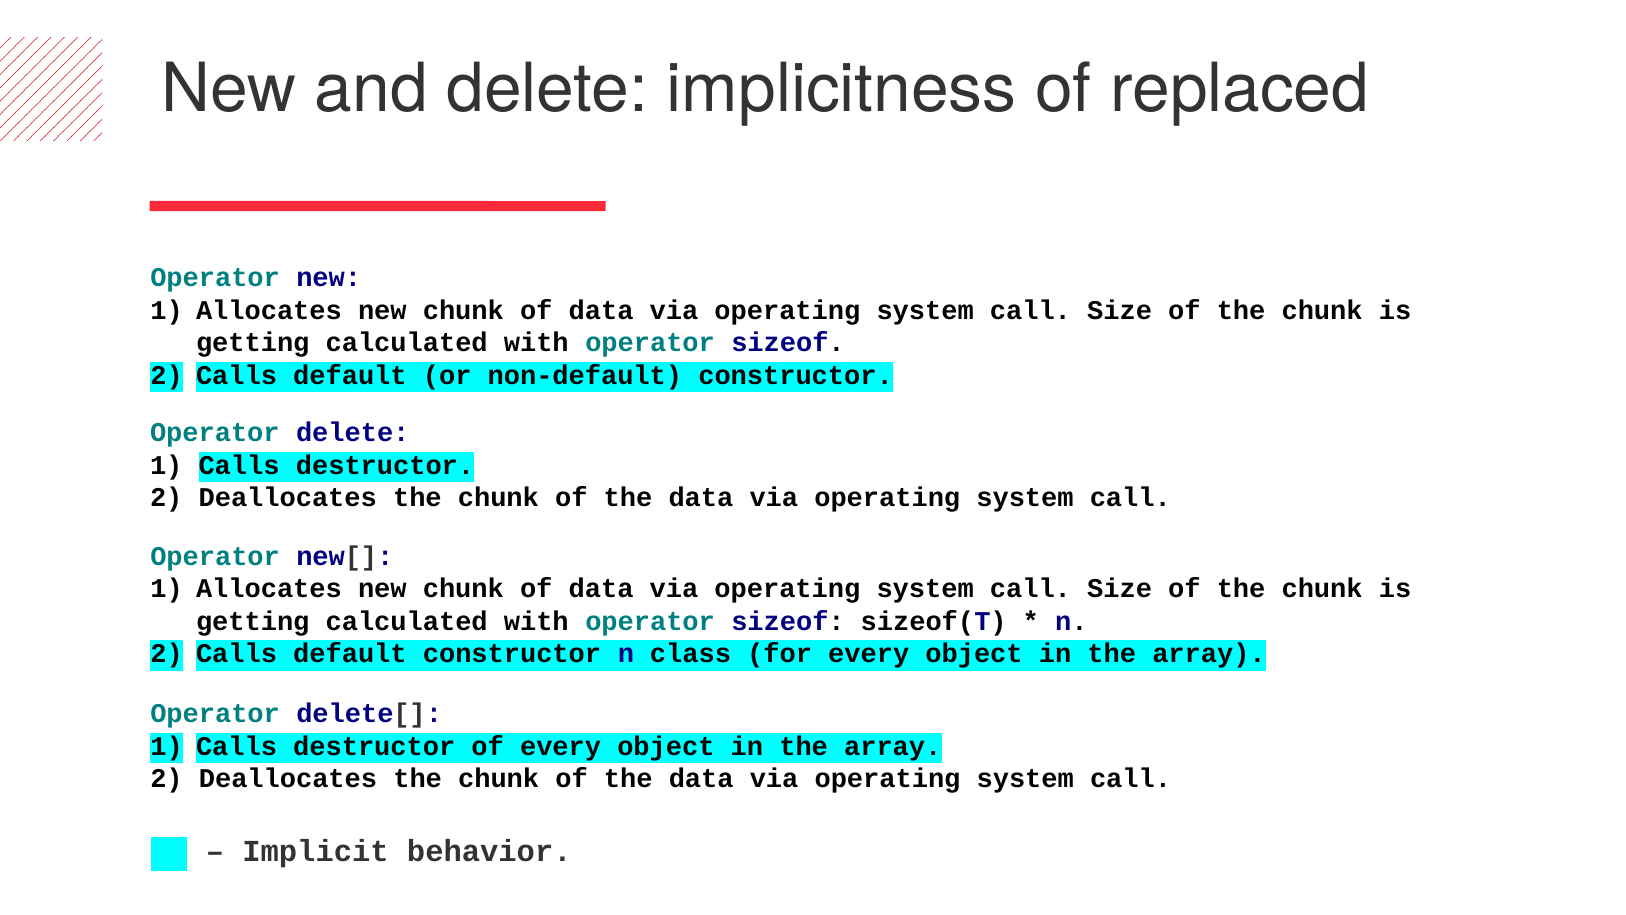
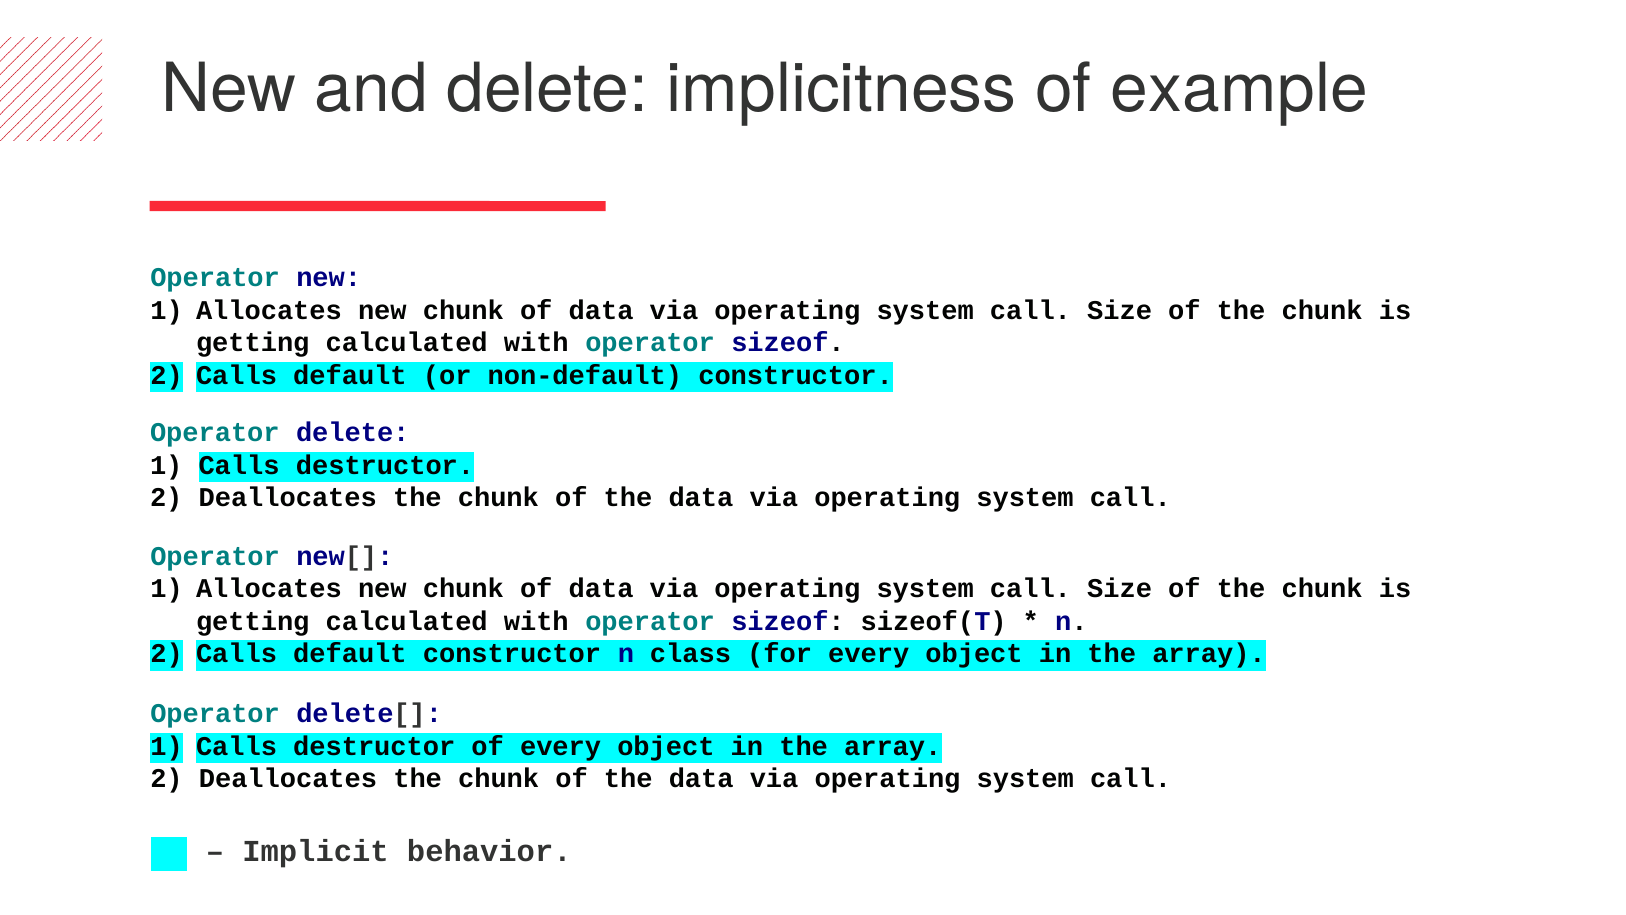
replaced: replaced -> example (1239, 90)
